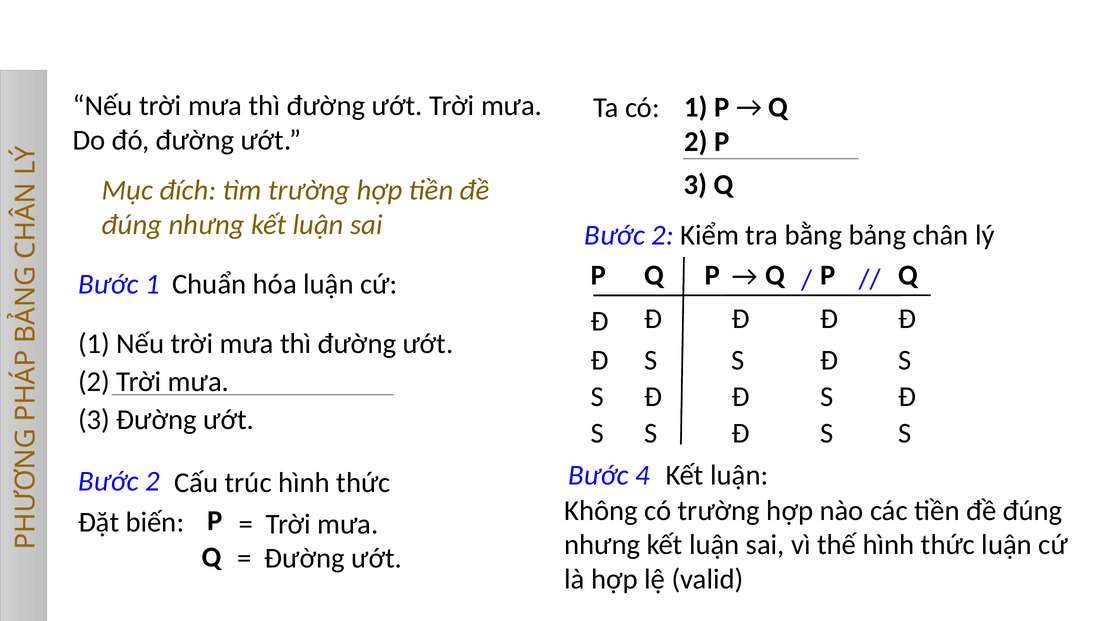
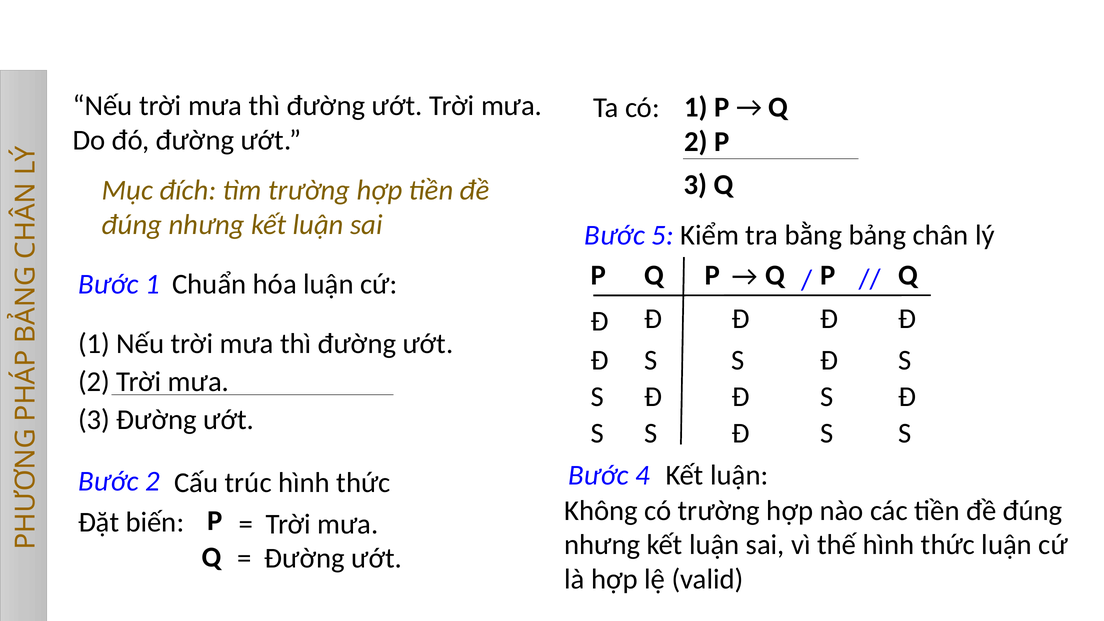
2: 2 -> 5 (663, 235)
